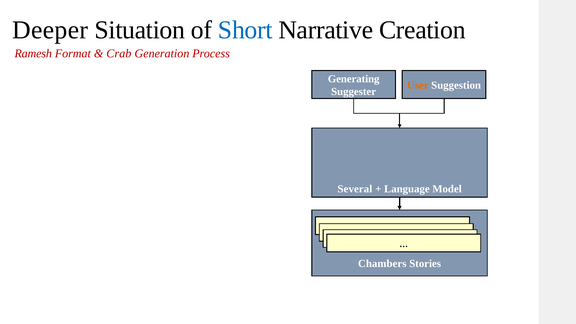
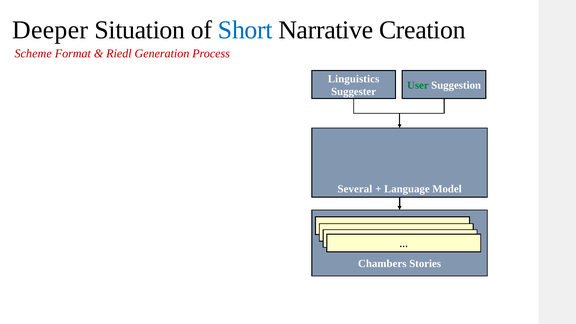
Ramesh: Ramesh -> Scheme (33, 54)
Crab: Crab -> Riedl (119, 54)
Generating: Generating -> Linguistics (354, 79)
User colour: orange -> green (418, 85)
